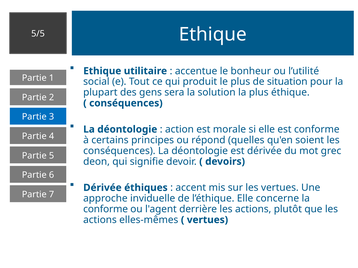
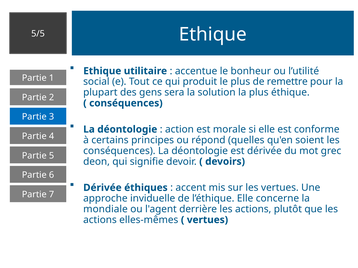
situation: situation -> remettre (287, 82)
conforme: conforme -> mondiale (105, 209)
